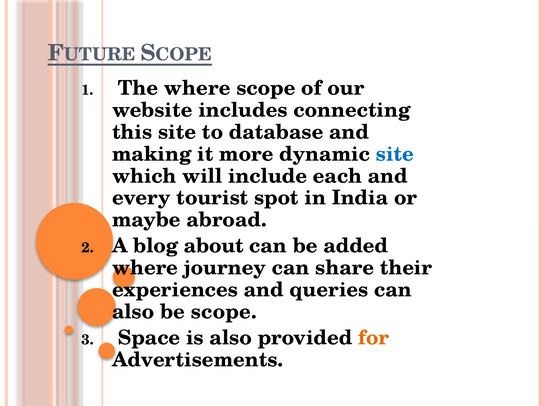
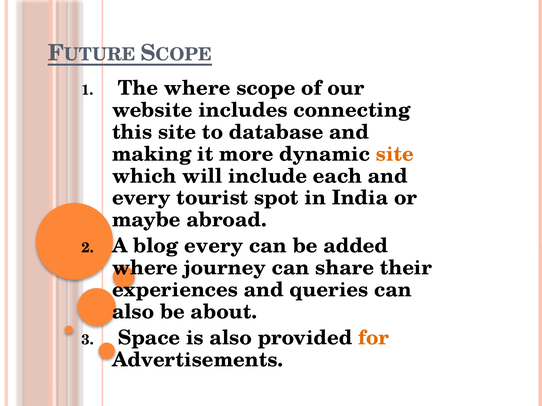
site colour: blue -> orange (395, 154)
blog about: about -> every (214, 246)
be scope: scope -> about (224, 312)
